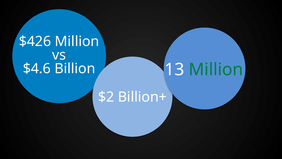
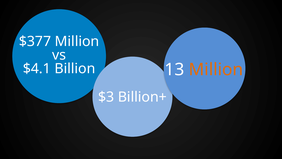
$426: $426 -> $377 (35, 41)
$4.6: $4.6 -> $4.1 (37, 68)
Million colour: green -> orange (216, 69)
$2: $2 -> $3 (106, 97)
